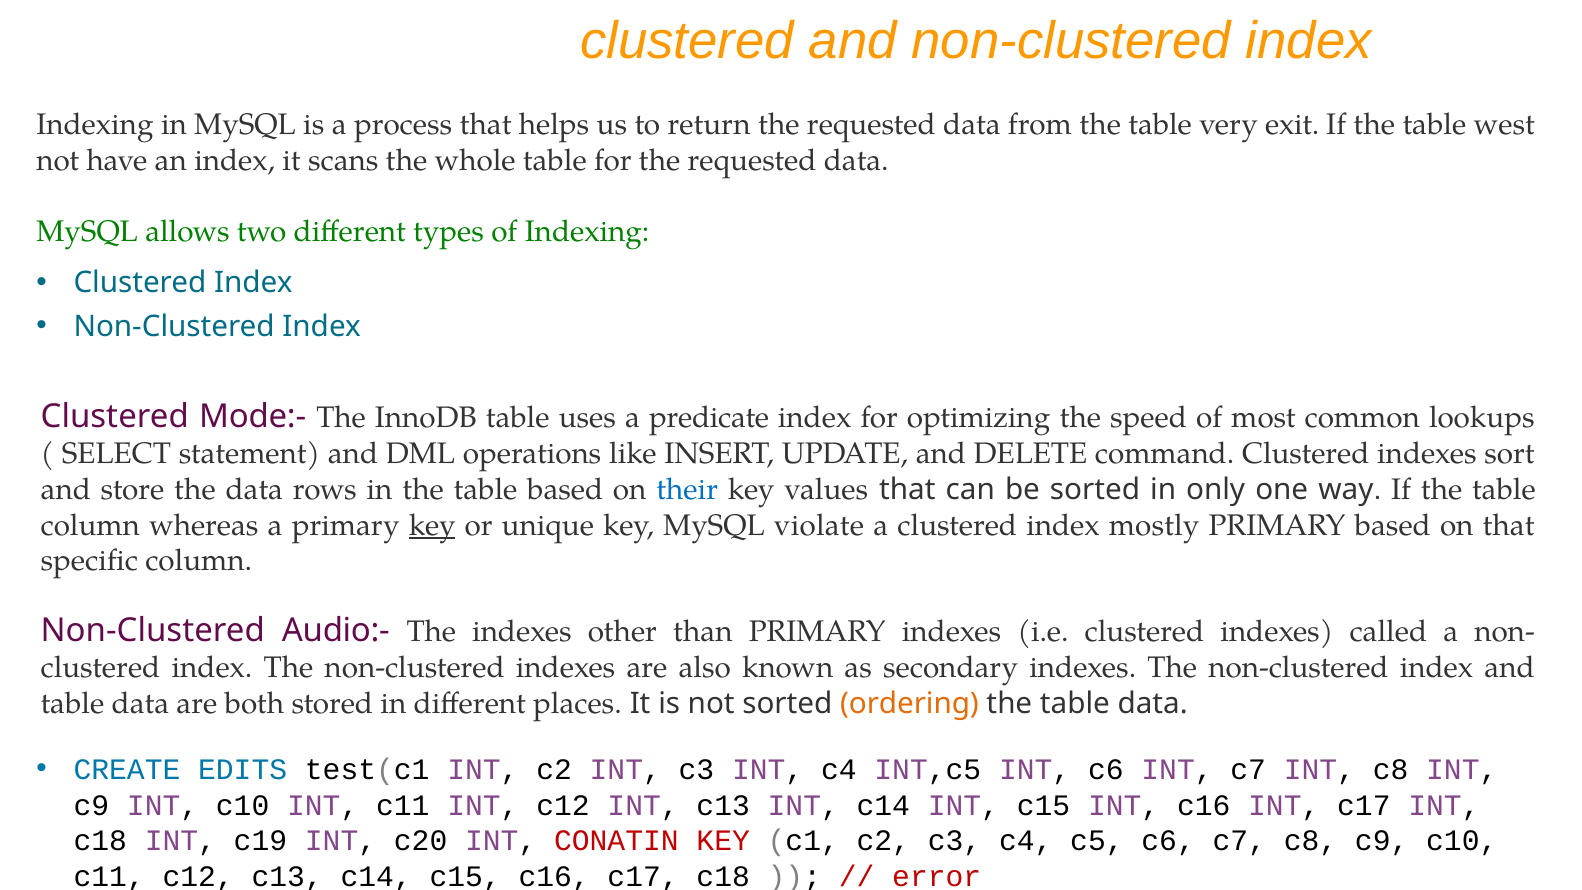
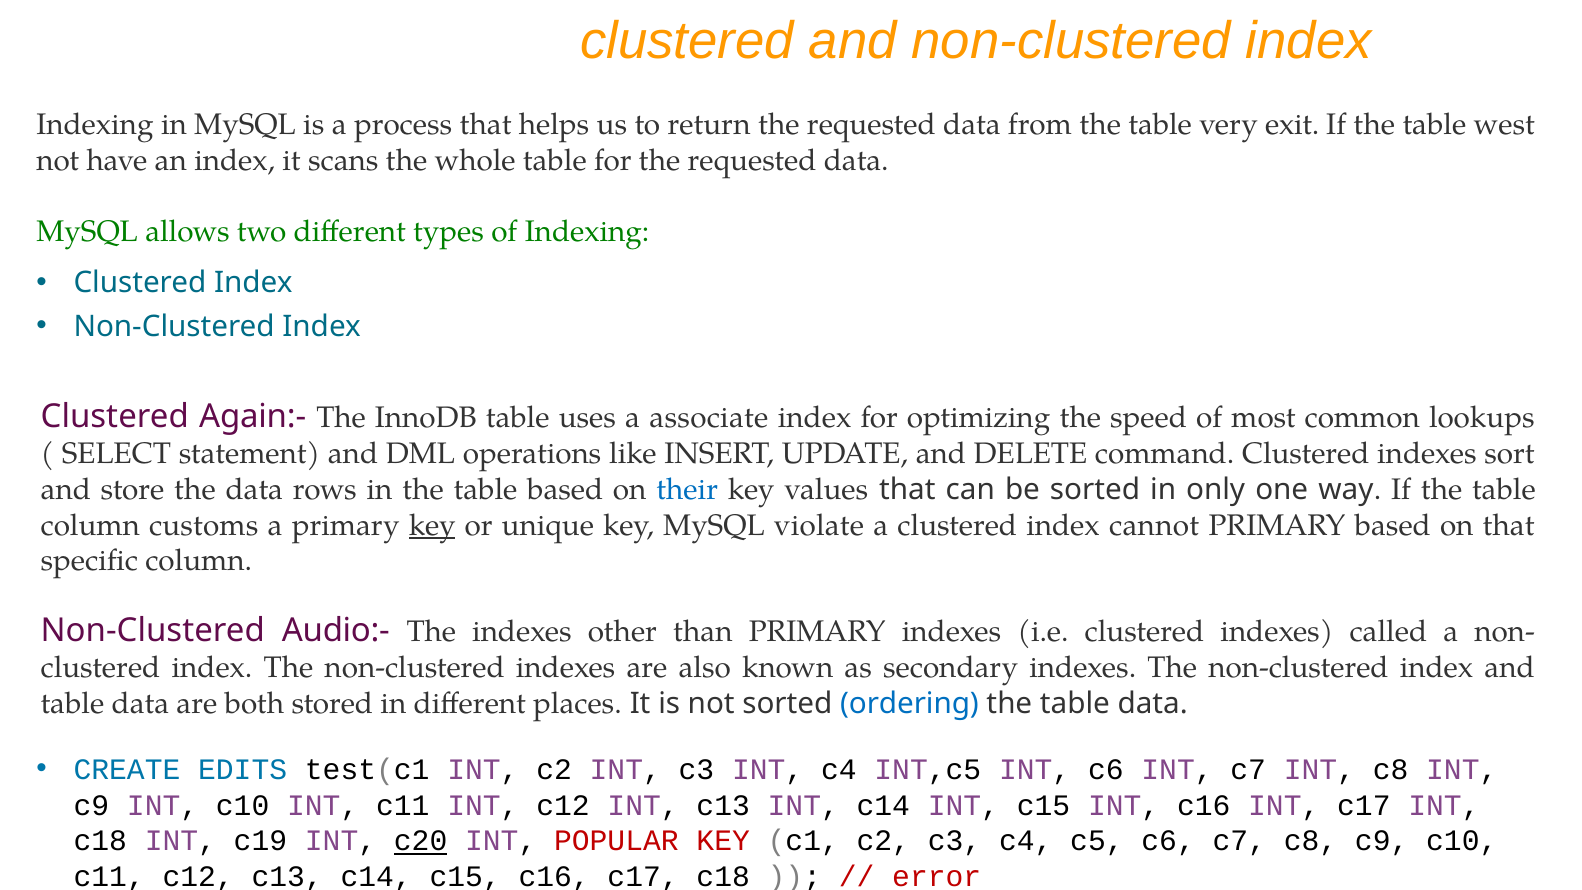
Mode:-: Mode:- -> Again:- (253, 417)
predicate: predicate -> associate (709, 418)
whereas: whereas -> customs (204, 525)
mostly: mostly -> cannot (1154, 525)
ordering colour: orange -> blue (909, 703)
c20 underline: none -> present (421, 841)
CONATIN: CONATIN -> POPULAR (616, 841)
